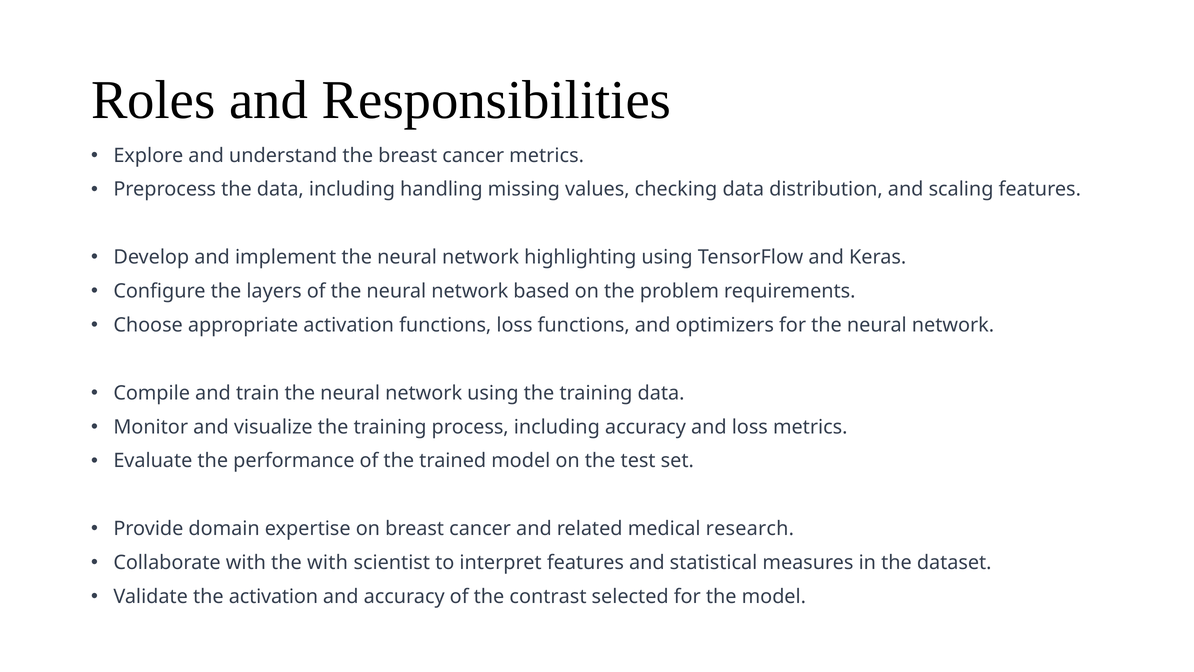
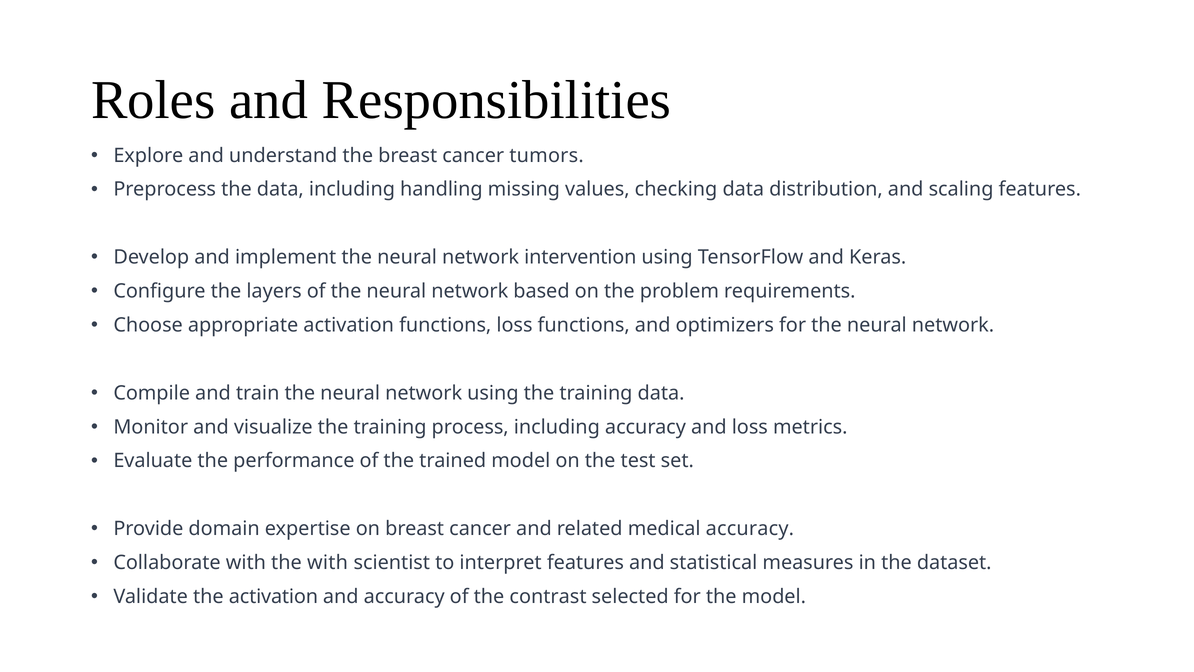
cancer metrics: metrics -> tumors (547, 155)
highlighting: highlighting -> intervention (580, 257)
medical research: research -> accuracy (750, 528)
